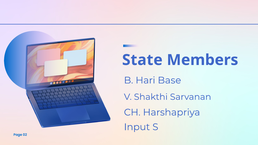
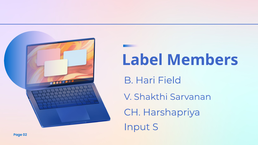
State: State -> Label (142, 60)
Base: Base -> Field (169, 80)
